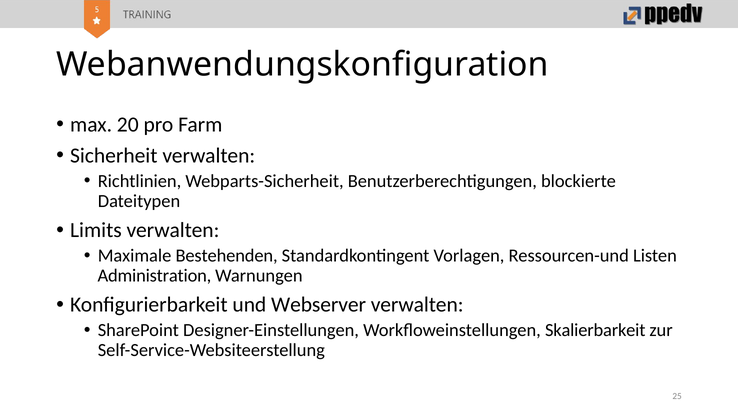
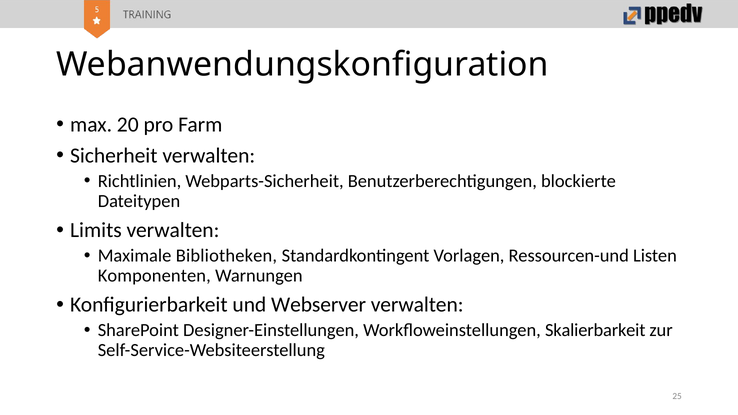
Bestehenden: Bestehenden -> Bibliotheken (226, 256)
Administration: Administration -> Komponenten (154, 276)
